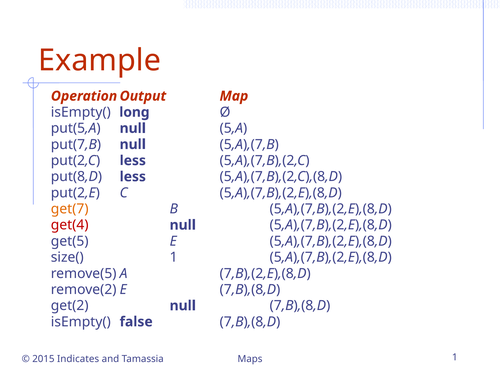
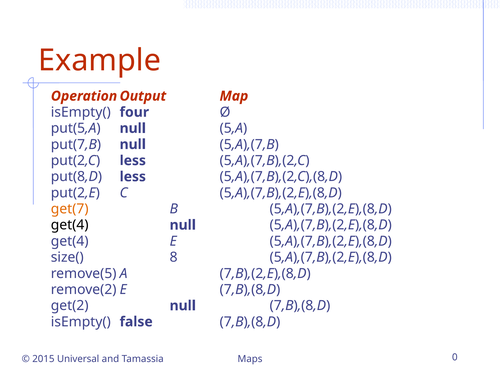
long: long -> four (134, 112)
get(4 colour: red -> black (70, 225)
get(5: get(5 -> get(4 (70, 241)
size( 1: 1 -> 8 (174, 257)
Indicates: Indicates -> Universal (78, 359)
Maps 1: 1 -> 0 (455, 357)
